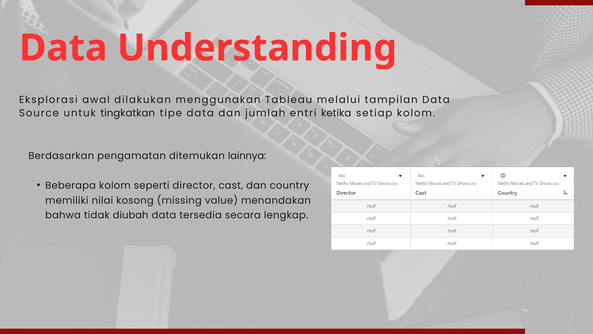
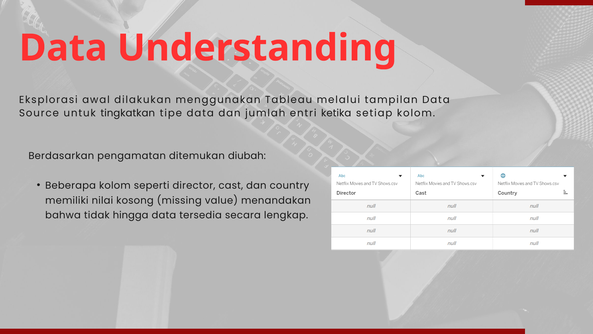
lainnya: lainnya -> diubah (247, 156)
diubah: diubah -> hingga (131, 215)
